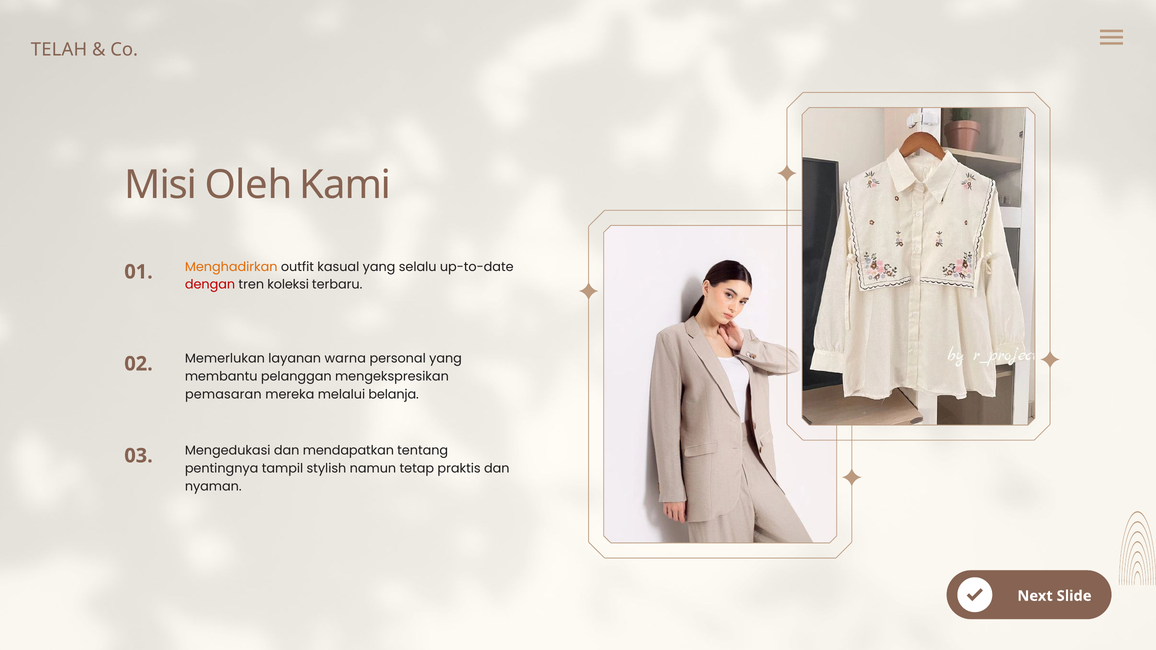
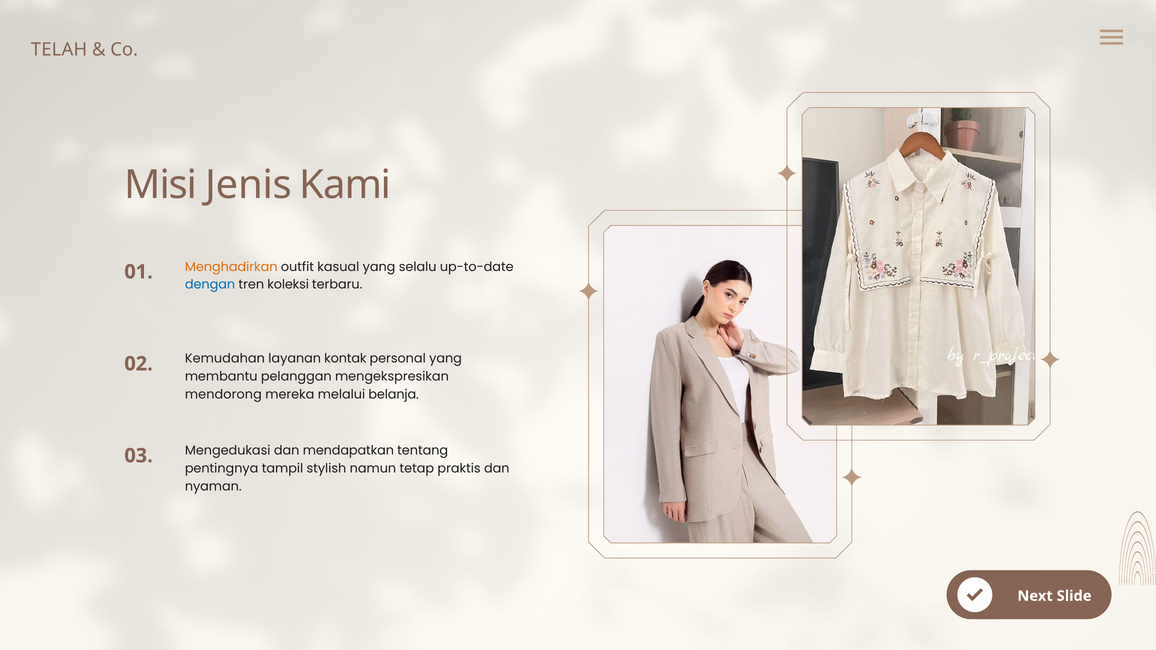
Oleh: Oleh -> Jenis (248, 185)
dengan colour: red -> blue (210, 285)
Memerlukan: Memerlukan -> Kemudahan (225, 359)
warna: warna -> kontak (345, 359)
pemasaran: pemasaran -> mendorong (223, 395)
